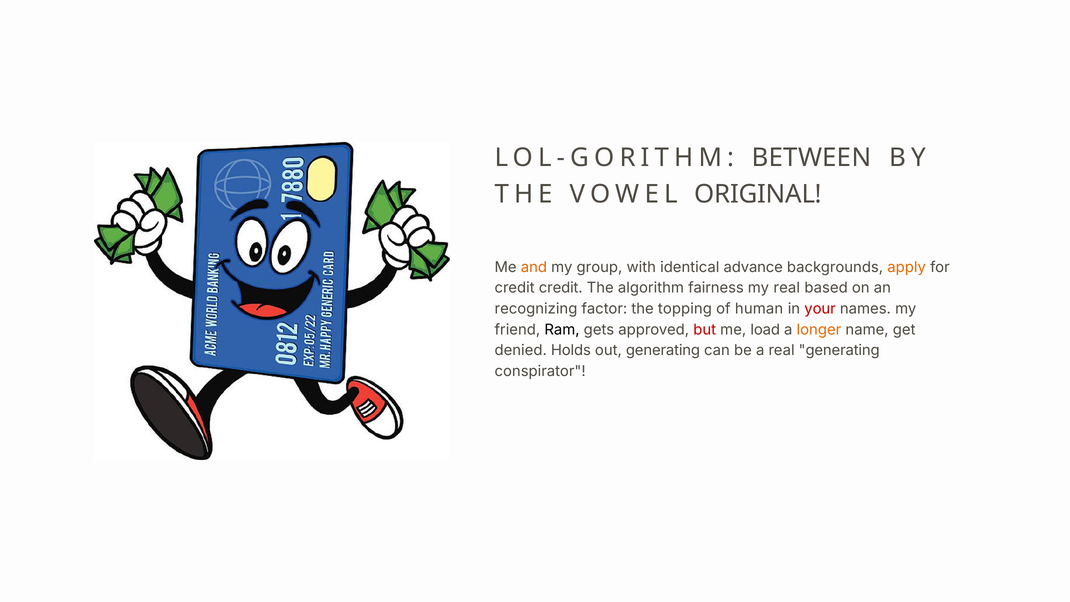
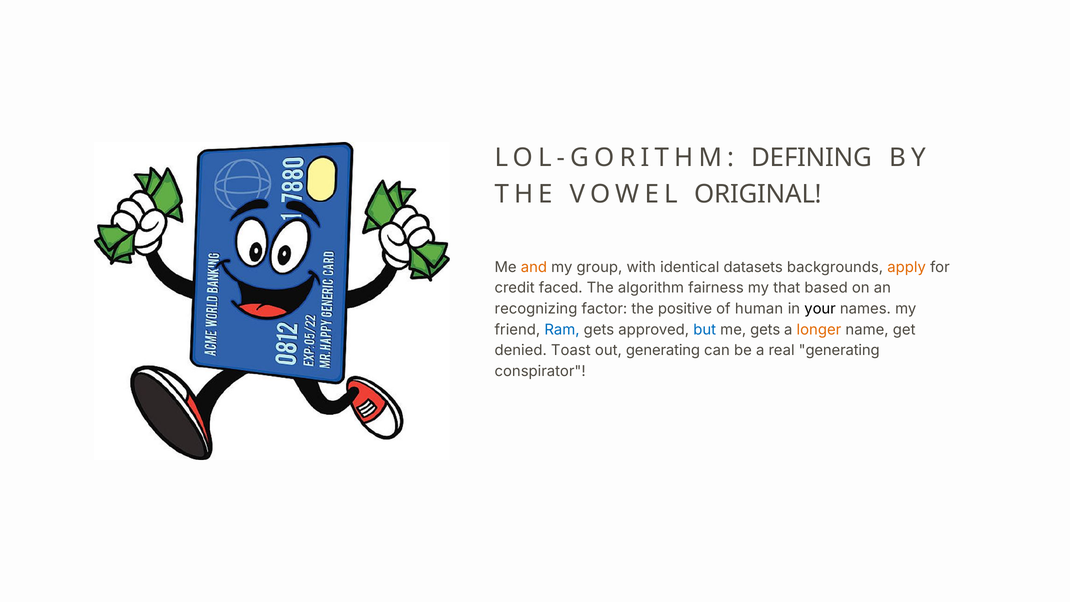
BETWEEN: BETWEEN -> DEFINING (812, 158)
advance: advance -> datasets (753, 267)
credit credit: credit -> faced (561, 288)
my real: real -> that (787, 288)
topping: topping -> positive (685, 309)
your colour: red -> black (820, 309)
Ram colour: black -> blue (562, 330)
but colour: red -> blue (705, 330)
me load: load -> gets (765, 330)
Holds: Holds -> Toast (571, 350)
